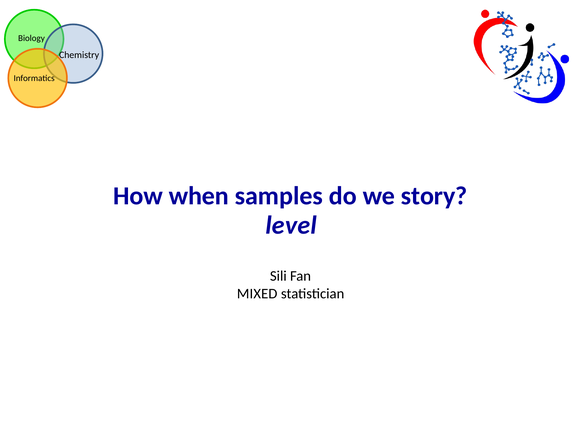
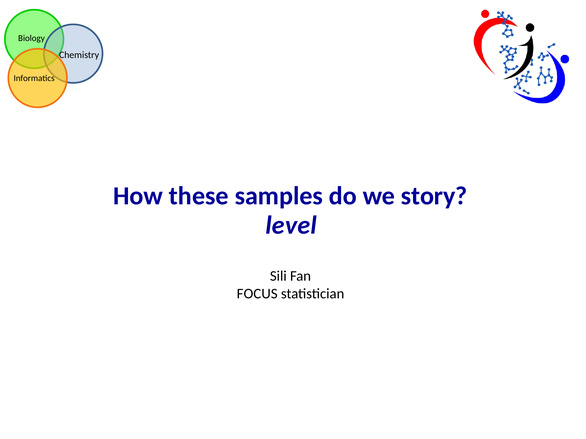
when: when -> these (199, 196)
MIXED: MIXED -> FOCUS (257, 294)
